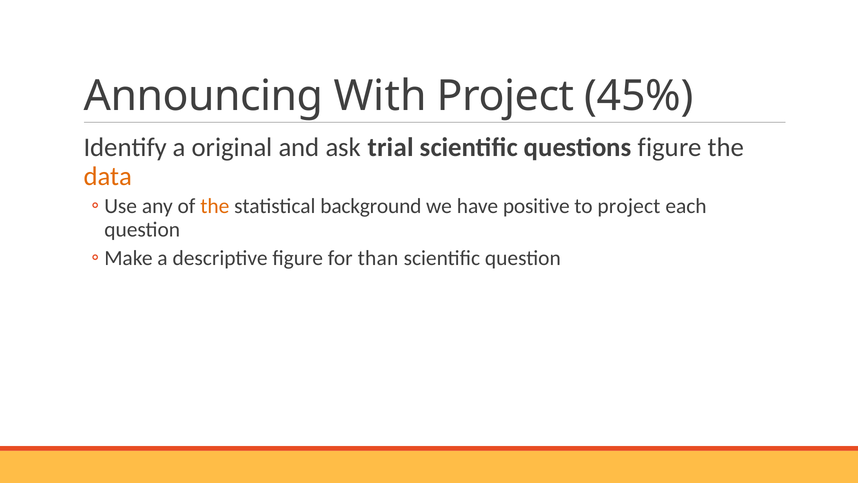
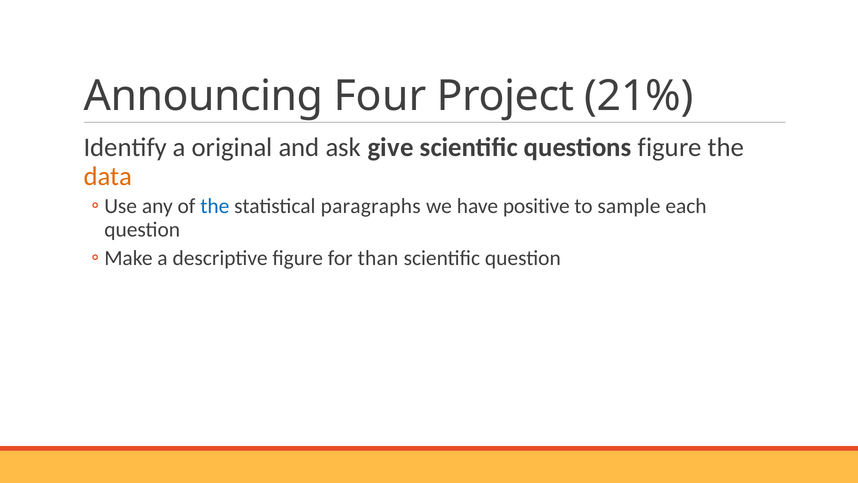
With: With -> Four (380, 96)
45%: 45% -> 21% (639, 96)
trial: trial -> give (391, 147)
the colour: orange -> blue (215, 206)
background: background -> paragraphs (371, 206)
to project: project -> sample (629, 206)
